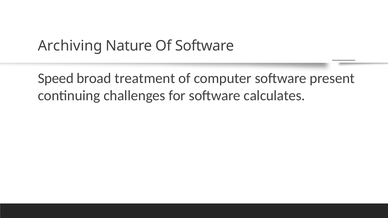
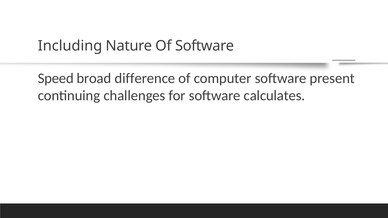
Archiving: Archiving -> Including (70, 46)
treatment: treatment -> difference (145, 78)
